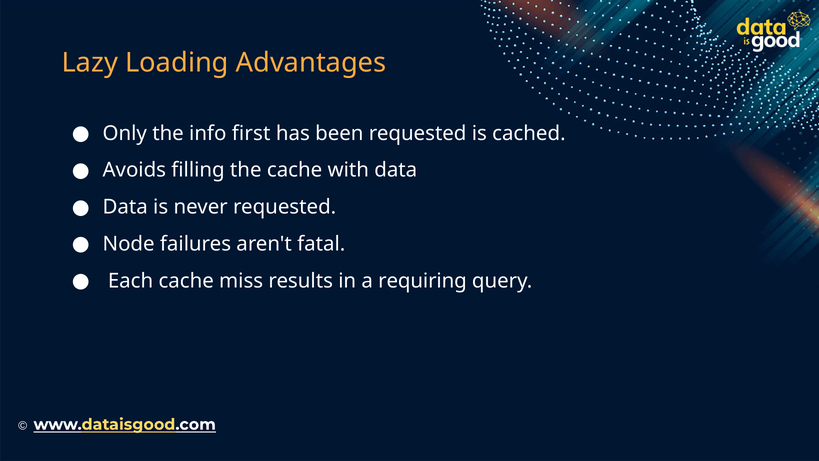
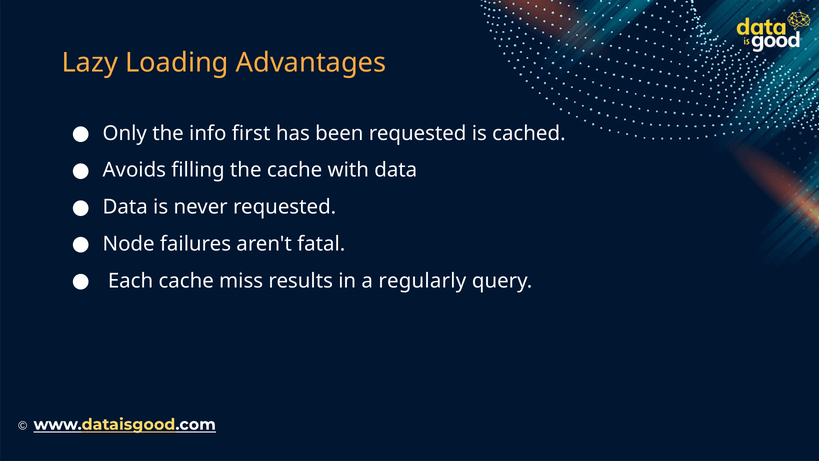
requiring: requiring -> regularly (422, 281)
